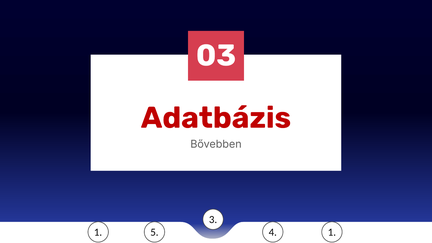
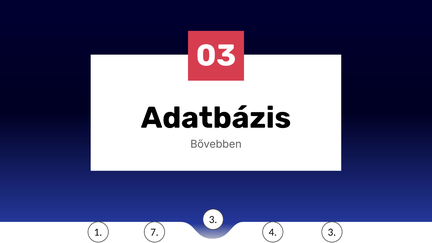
Adatbázis colour: red -> black (216, 118)
5: 5 -> 7 (154, 232)
4 1: 1 -> 3 (332, 232)
